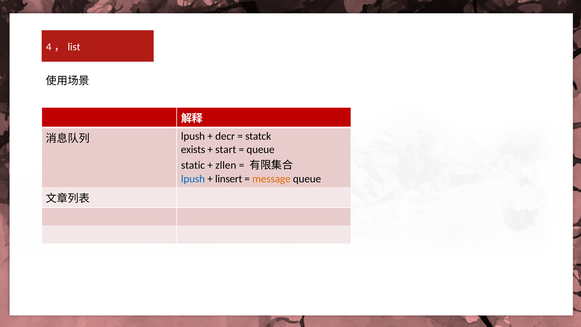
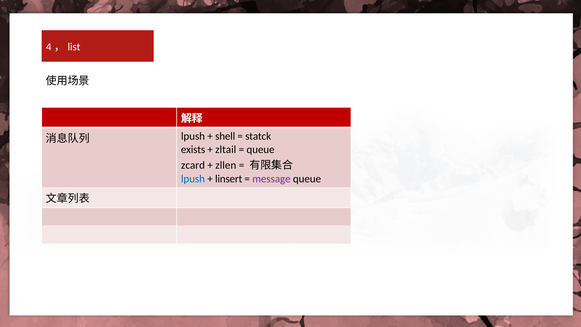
decr: decr -> shell (225, 136)
start: start -> zltail (226, 150)
static: static -> zcard (193, 165)
message colour: orange -> purple (271, 179)
